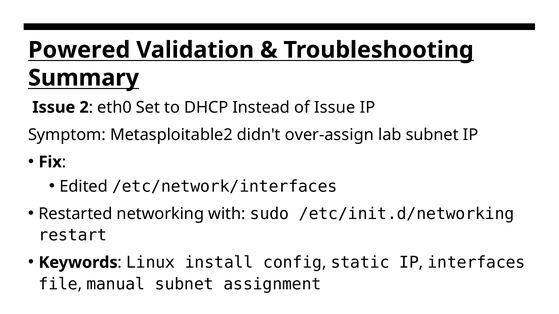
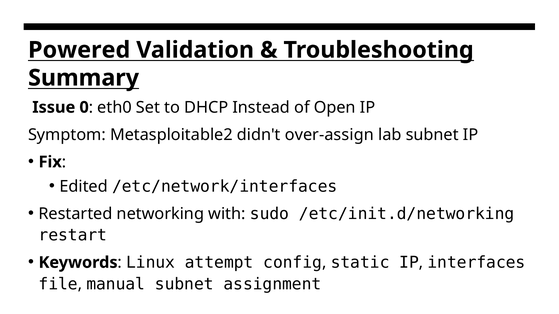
2: 2 -> 0 (84, 107)
of Issue: Issue -> Open (335, 107)
install: install -> attempt (219, 263)
